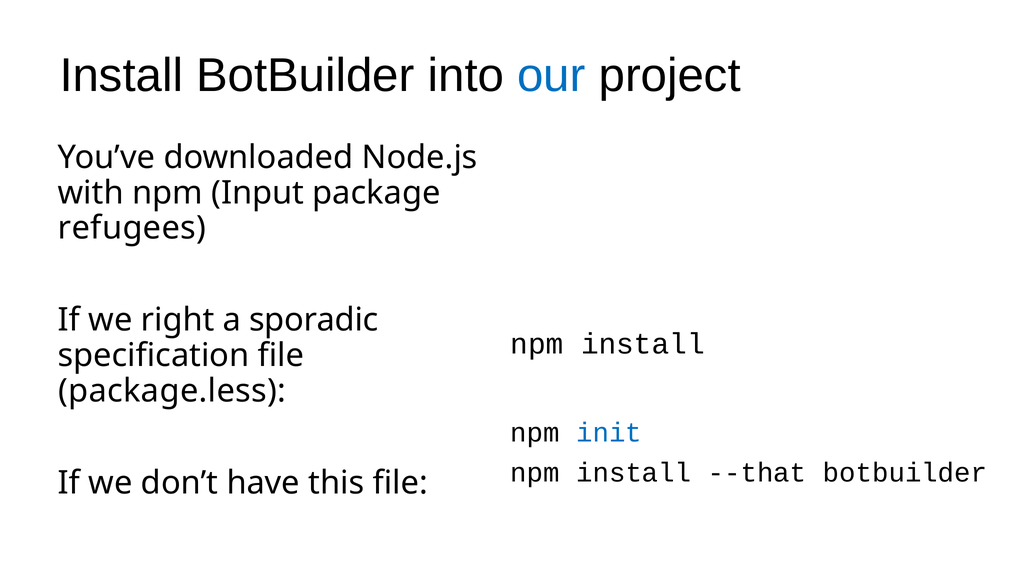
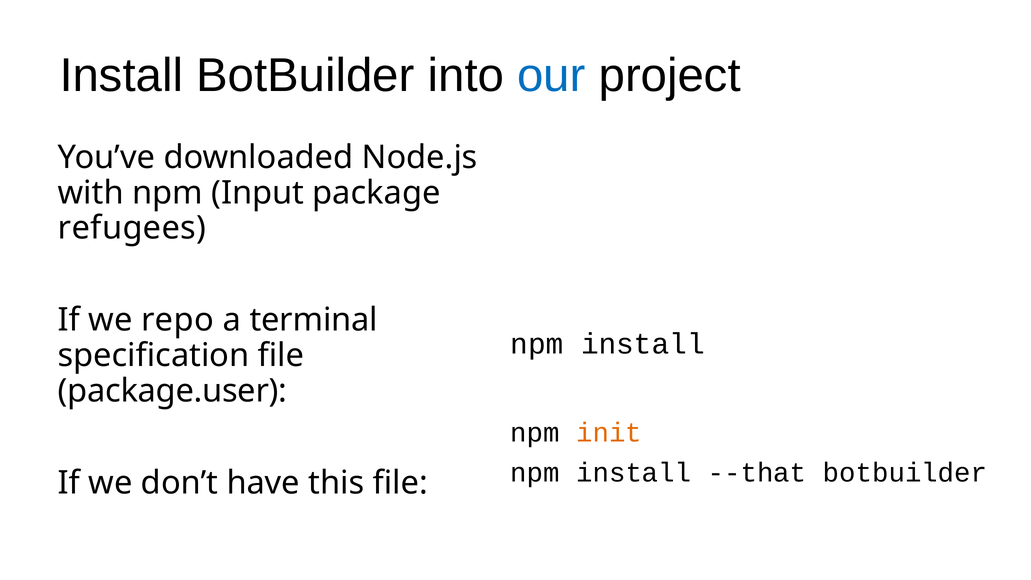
right: right -> repo (177, 320)
sporadic: sporadic -> terminal (314, 320)
package.less: package.less -> package.user (172, 391)
init colour: blue -> orange (609, 432)
